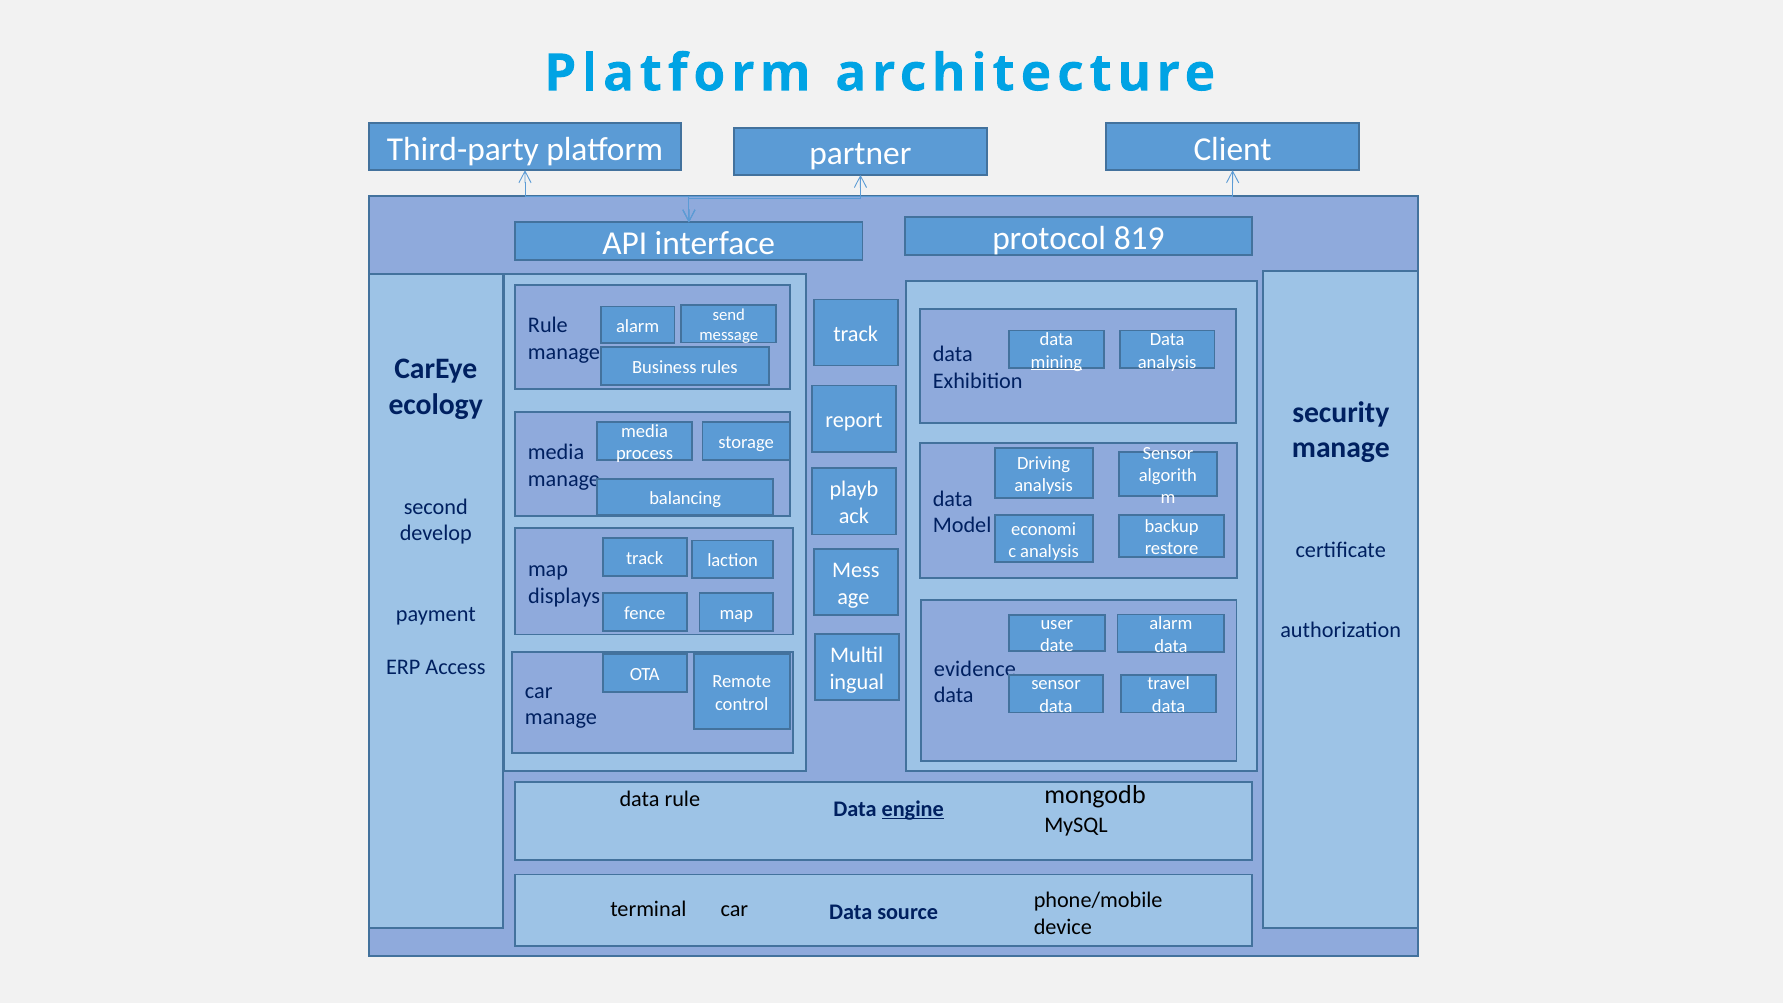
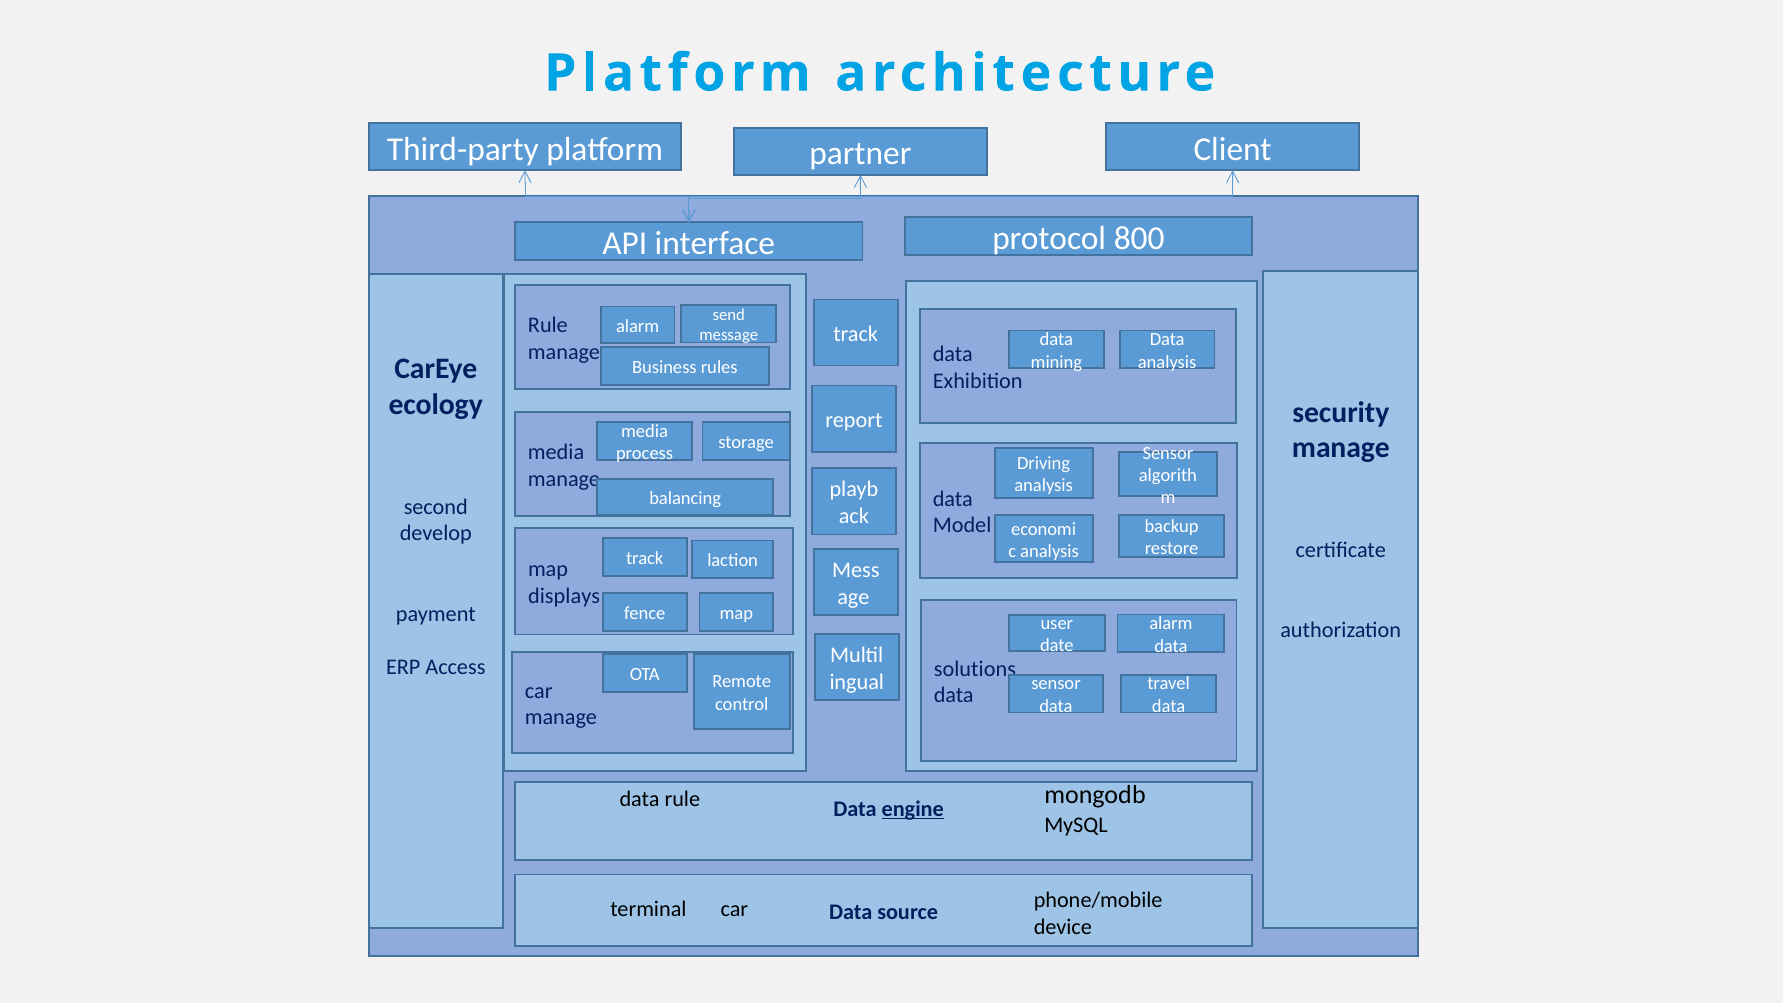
819: 819 -> 800 (1139, 239)
mining underline: present -> none (1056, 362)
evidence: evidence -> solutions (975, 669)
